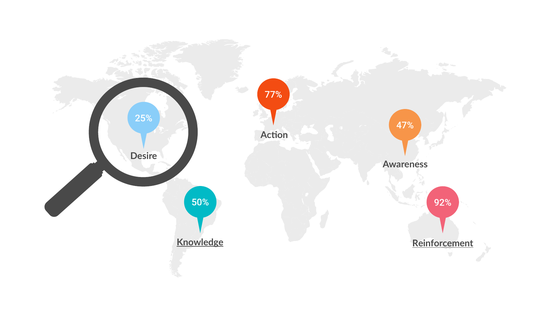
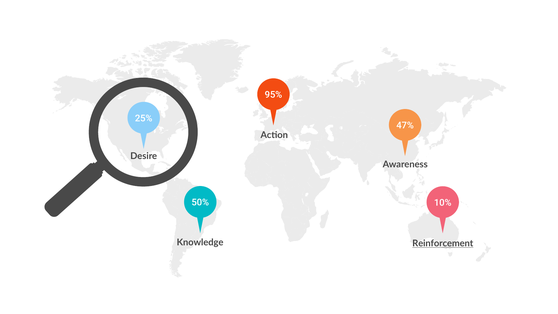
77%: 77% -> 95% (273, 95)
92%: 92% -> 10% (443, 203)
Knowledge underline: present -> none (200, 242)
